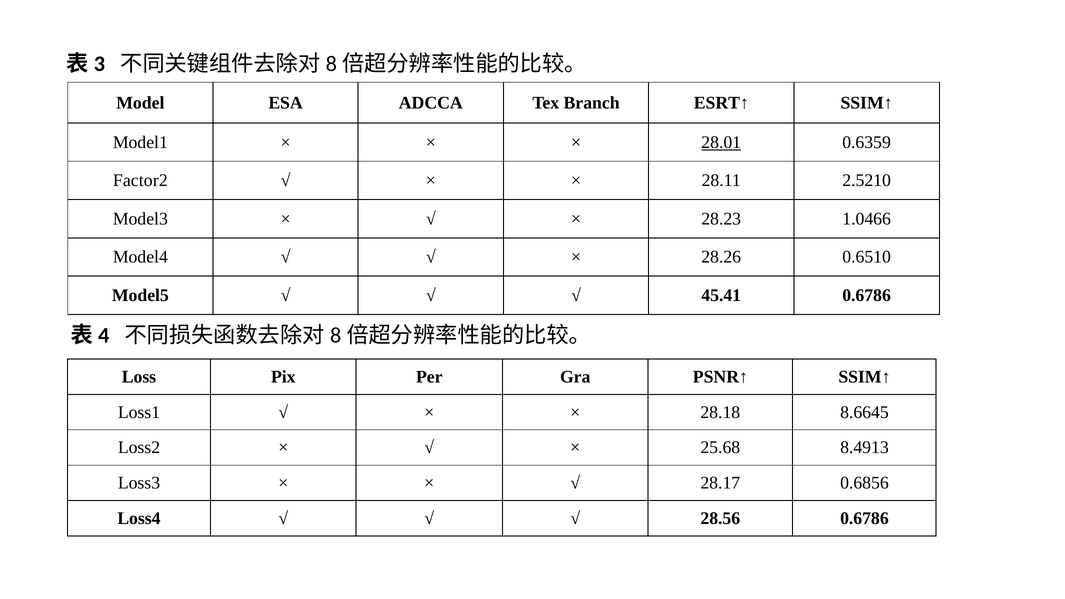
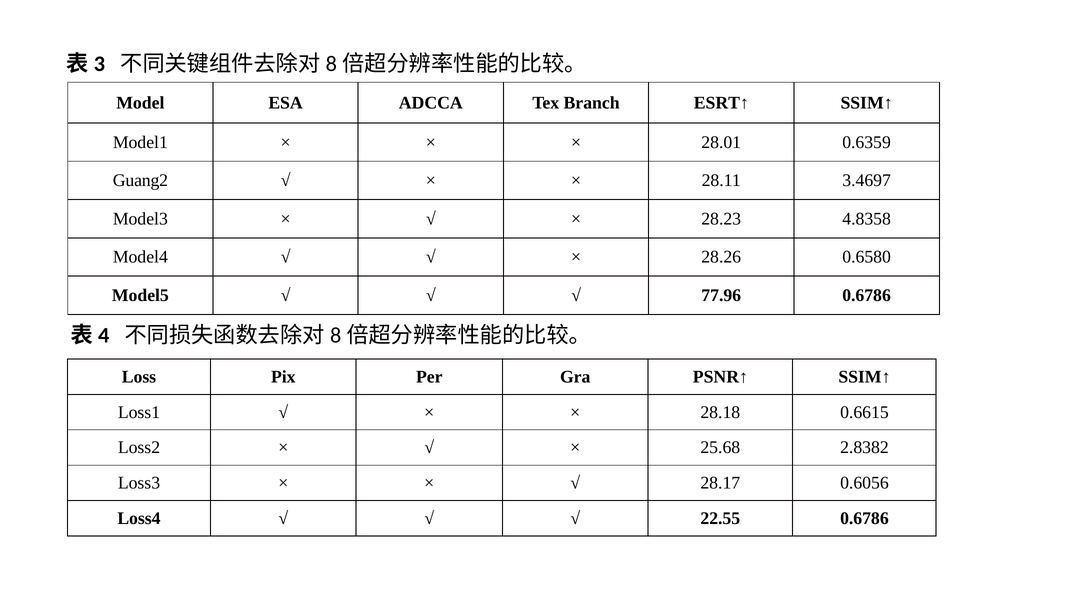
28.01 underline: present -> none (721, 142)
Factor2: Factor2 -> Guang2 (140, 181)
2.5210: 2.5210 -> 3.4697 (867, 181)
1.0466: 1.0466 -> 4.8358 (867, 219)
0.6510: 0.6510 -> 0.6580 (867, 257)
45.41: 45.41 -> 77.96 (721, 295)
8.6645: 8.6645 -> 0.6615 (864, 412)
8.4913: 8.4913 -> 2.8382 (864, 448)
0.6856: 0.6856 -> 0.6056 (864, 483)
28.56: 28.56 -> 22.55 (720, 519)
